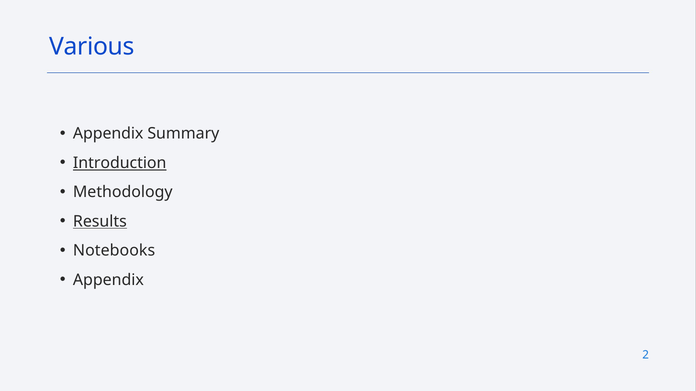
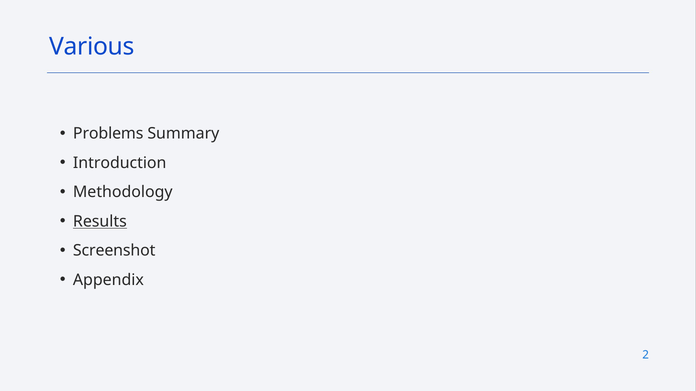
Appendix: Appendix -> Problems (108, 134)
Introduction underline: present -> none (120, 163)
Notebooks: Notebooks -> Screenshot (114, 251)
